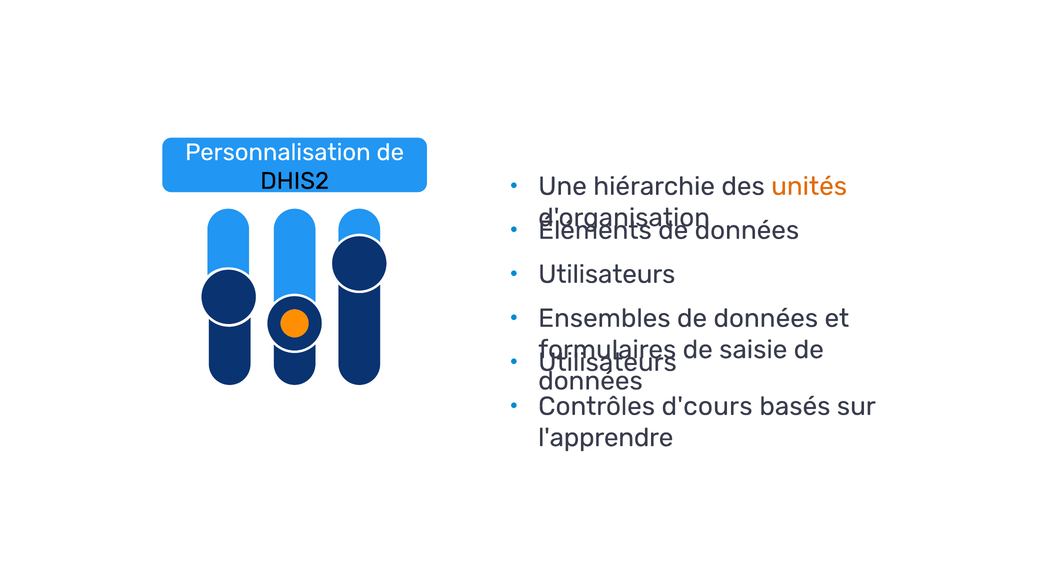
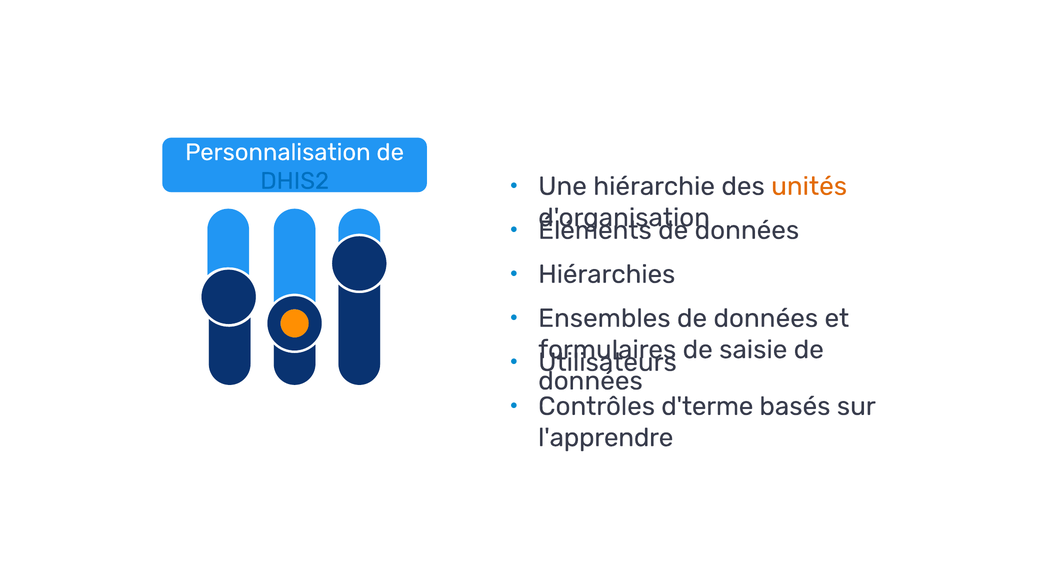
DHIS2 colour: black -> blue (295, 181)
Utilisateurs: Utilisateurs -> Hiérarchies (607, 274)
d'cours: d'cours -> d'terme (707, 406)
